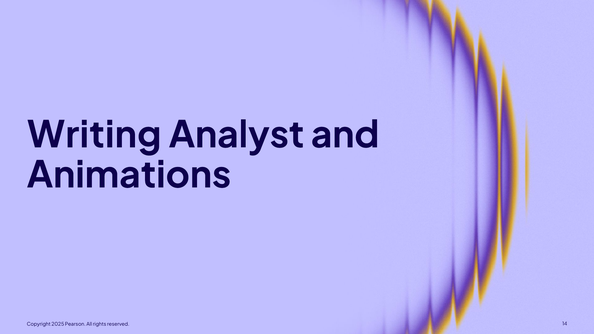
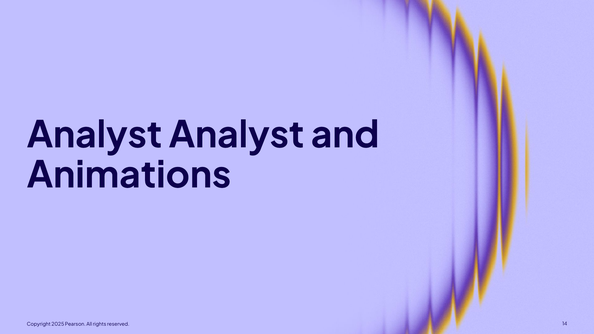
Writing: Writing -> Analyst (94, 135)
